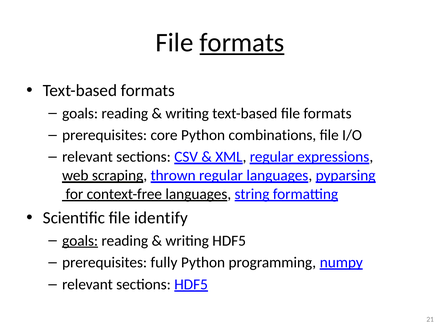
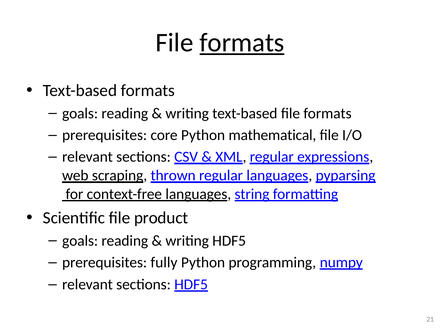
combinations: combinations -> mathematical (272, 135)
identify: identify -> product (161, 218)
goals underline: present -> none (80, 241)
